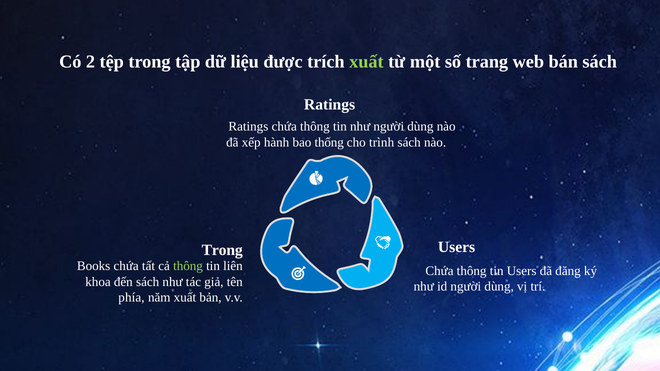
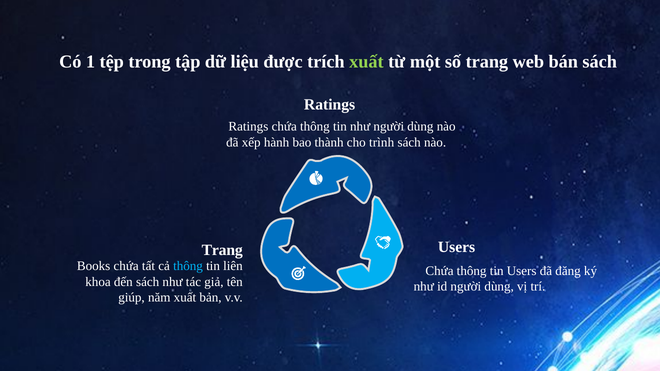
2: 2 -> 1 (91, 62)
thống: thống -> thành (329, 142)
Trong: Trong -> Trang (222, 250)
thông colour: light green -> light blue (188, 266)
phía: phía -> giúp (132, 298)
